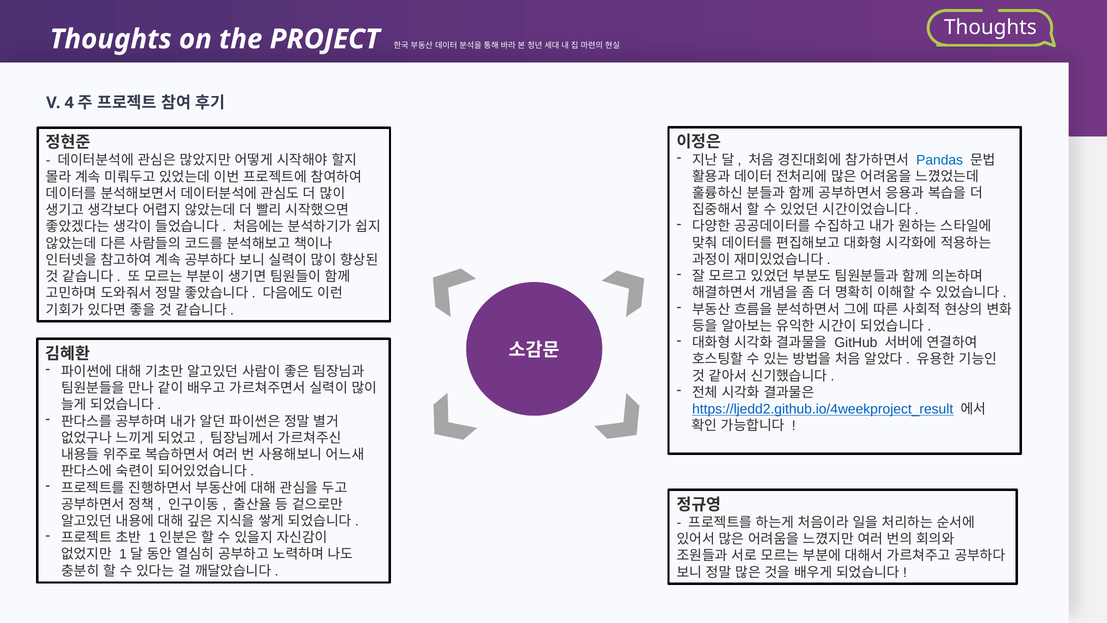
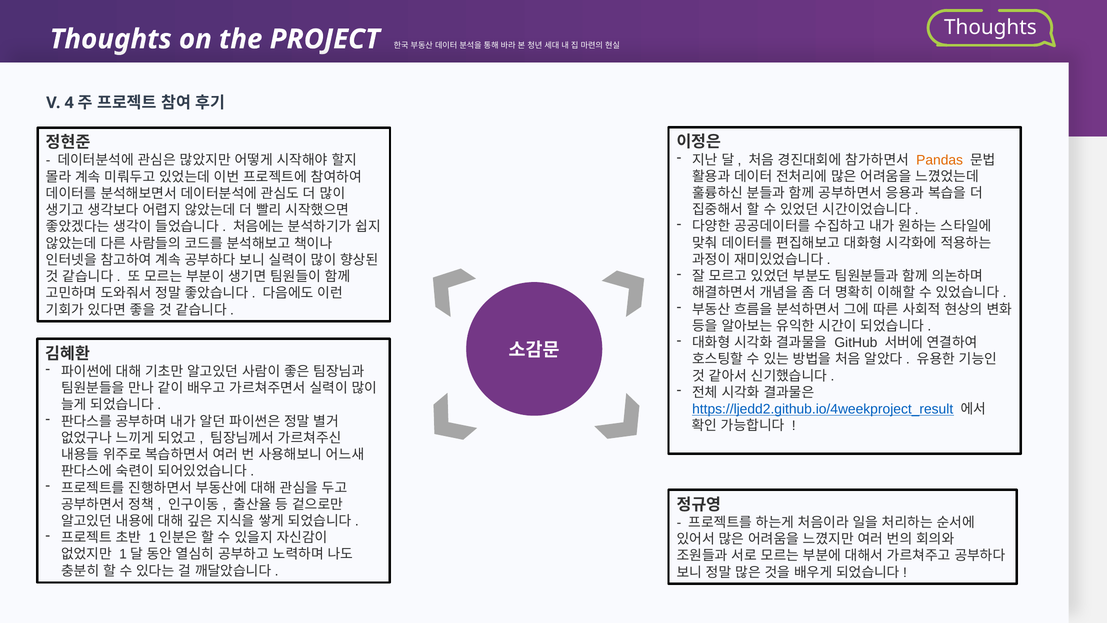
Pandas colour: blue -> orange (940, 160)
